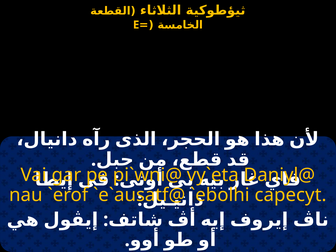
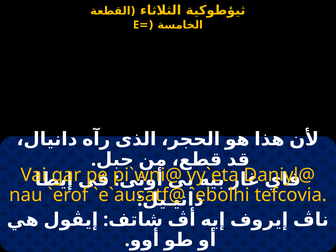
capecyt: capecyt -> tefcovia (291, 195)
